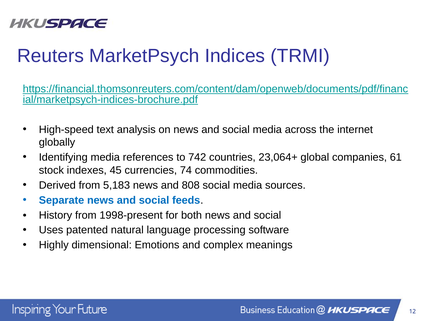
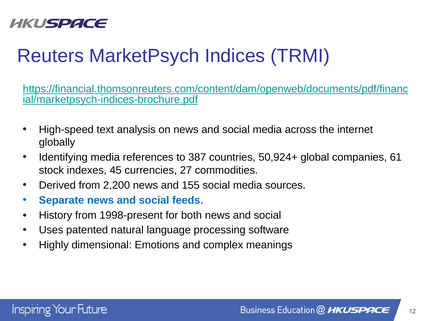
742: 742 -> 387 (197, 158)
23,064+: 23,064+ -> 50,924+ (278, 158)
74: 74 -> 27 (186, 171)
5,183: 5,183 -> 2,200 (117, 186)
808: 808 -> 155 (191, 186)
